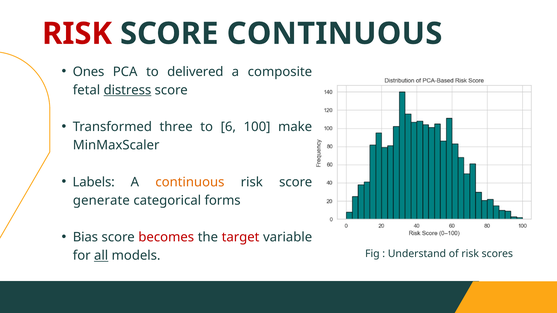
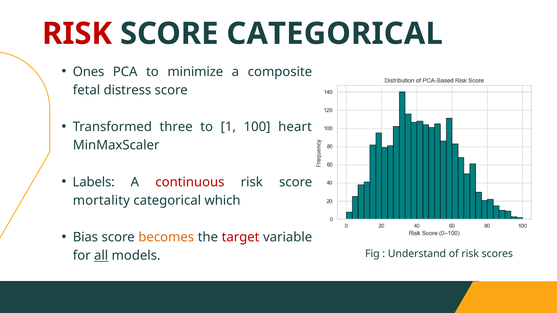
SCORE CONTINUOUS: CONTINUOUS -> CATEGORICAL (335, 34)
delivered: delivered -> minimize (195, 72)
distress underline: present -> none (127, 90)
6: 6 -> 1 (228, 127)
make: make -> heart (295, 127)
continuous colour: orange -> red (190, 182)
generate: generate -> mortality (101, 201)
forms: forms -> which (223, 201)
becomes colour: red -> orange (166, 237)
